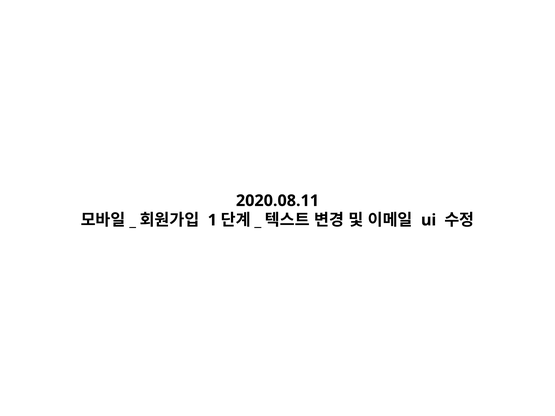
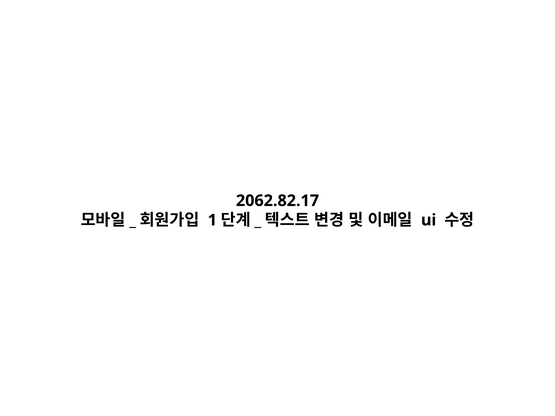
2020.08.11: 2020.08.11 -> 2062.82.17 (277, 201)
